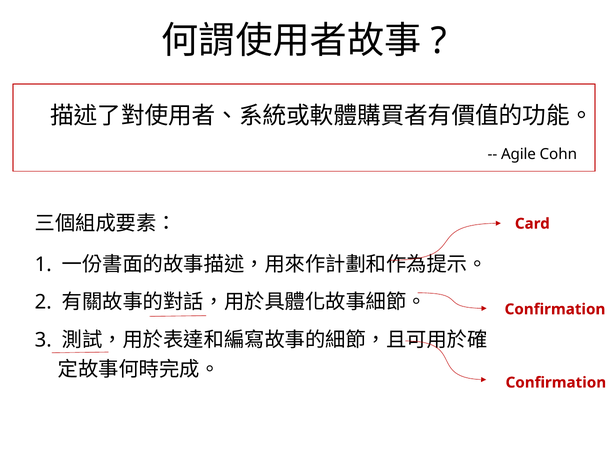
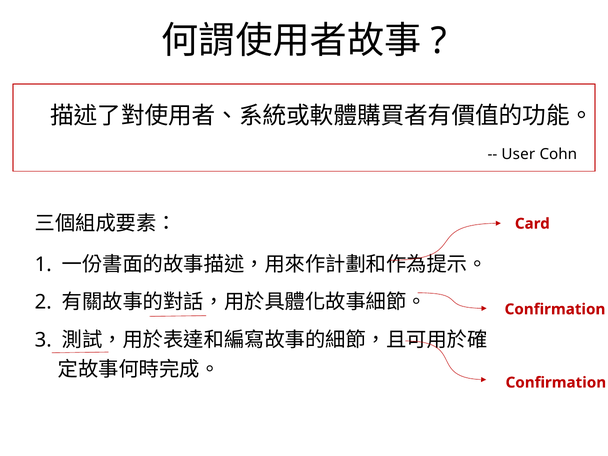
Agile: Agile -> User (518, 154)
